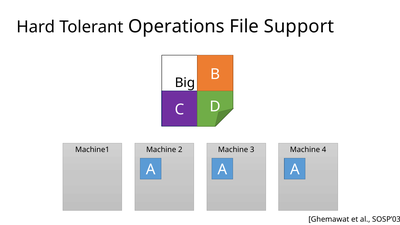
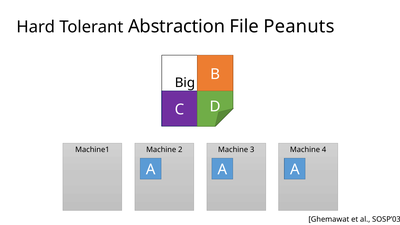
Operations: Operations -> Abstraction (177, 27)
Support: Support -> Peanuts (299, 27)
